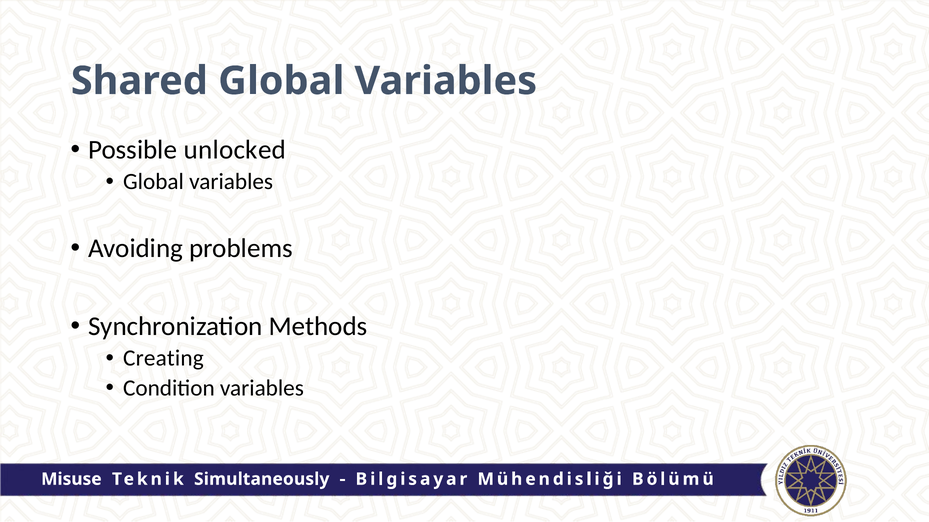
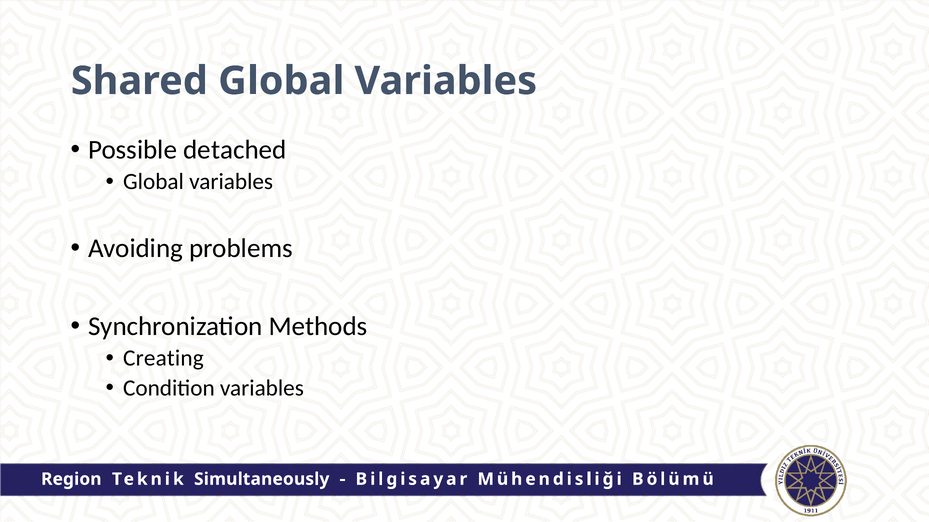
unlocked: unlocked -> detached (235, 150)
Misuse: Misuse -> Region (71, 480)
